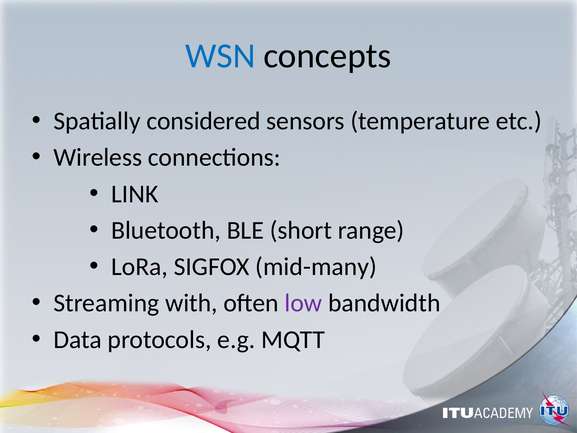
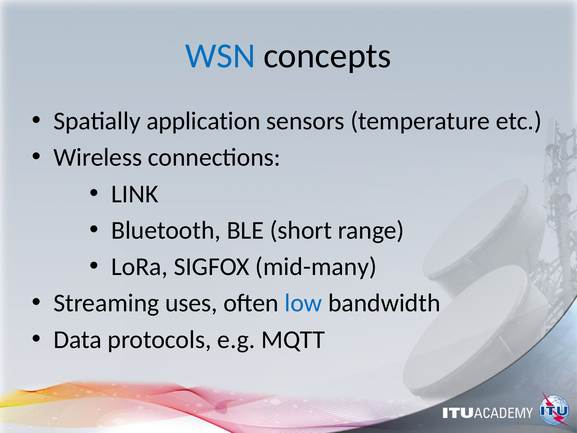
considered: considered -> application (203, 121)
with: with -> uses (191, 303)
low colour: purple -> blue (303, 303)
